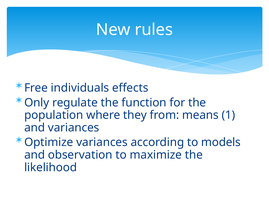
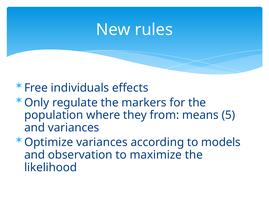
function: function -> markers (144, 102)
1: 1 -> 5 (228, 115)
